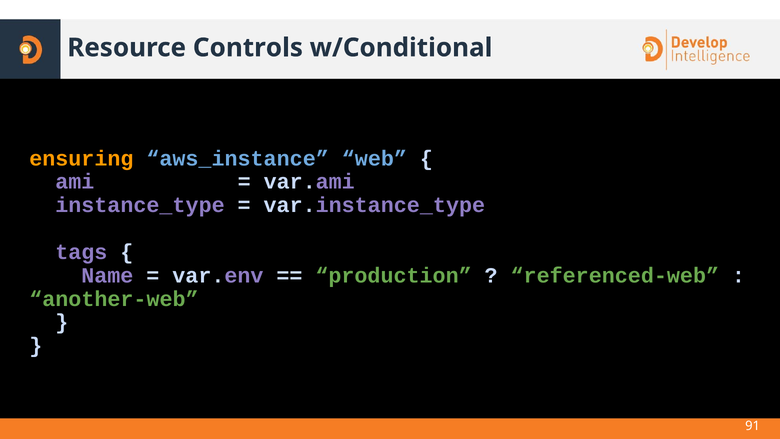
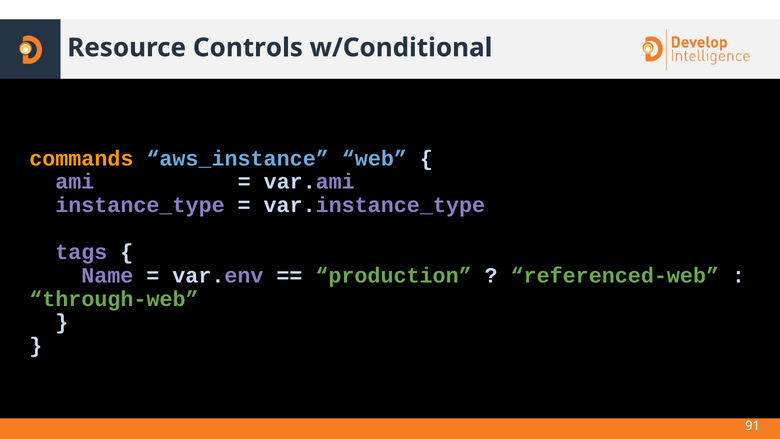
ensuring: ensuring -> commands (81, 158)
another-web: another-web -> through-web (114, 299)
